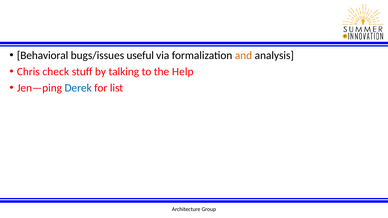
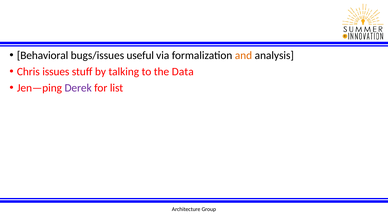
check: check -> issues (56, 72)
Help: Help -> Data (183, 72)
Derek colour: blue -> purple (78, 88)
